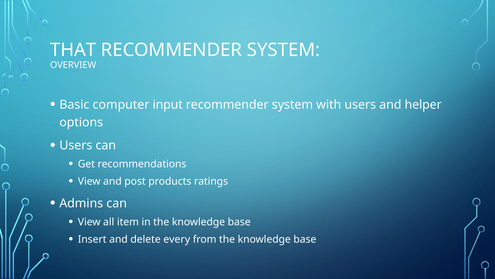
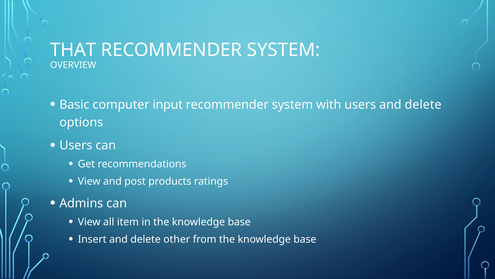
users and helper: helper -> delete (423, 104)
every: every -> other (177, 239)
